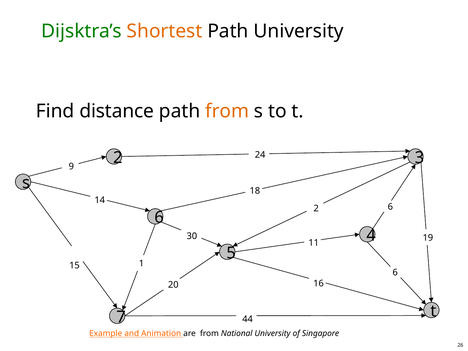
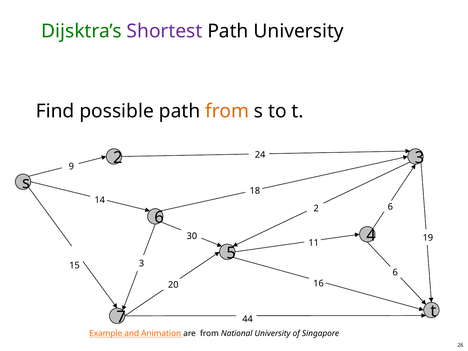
Shortest colour: orange -> purple (165, 31)
distance: distance -> possible (117, 111)
15 1: 1 -> 3 (142, 264)
